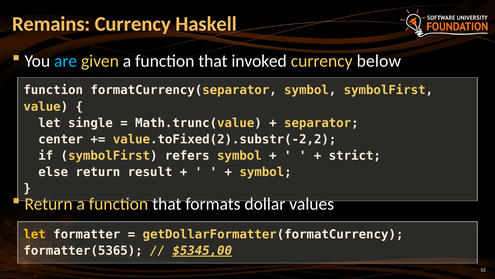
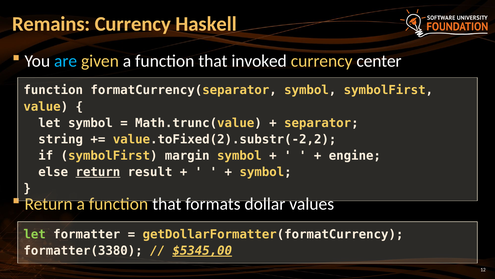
below: below -> center (379, 61)
let single: single -> symbol (90, 123)
center: center -> string (61, 139)
refers: refers -> margin (187, 155)
strict: strict -> engine (355, 155)
return underline: none -> present (98, 172)
let colour: yellow -> light green (35, 234)
formatter(5365: formatter(5365 -> formatter(3380 (83, 250)
